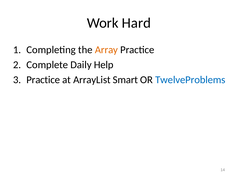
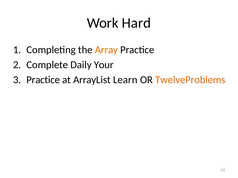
Help: Help -> Your (104, 65)
Smart: Smart -> Learn (125, 80)
TwelveProblems colour: blue -> orange (190, 80)
